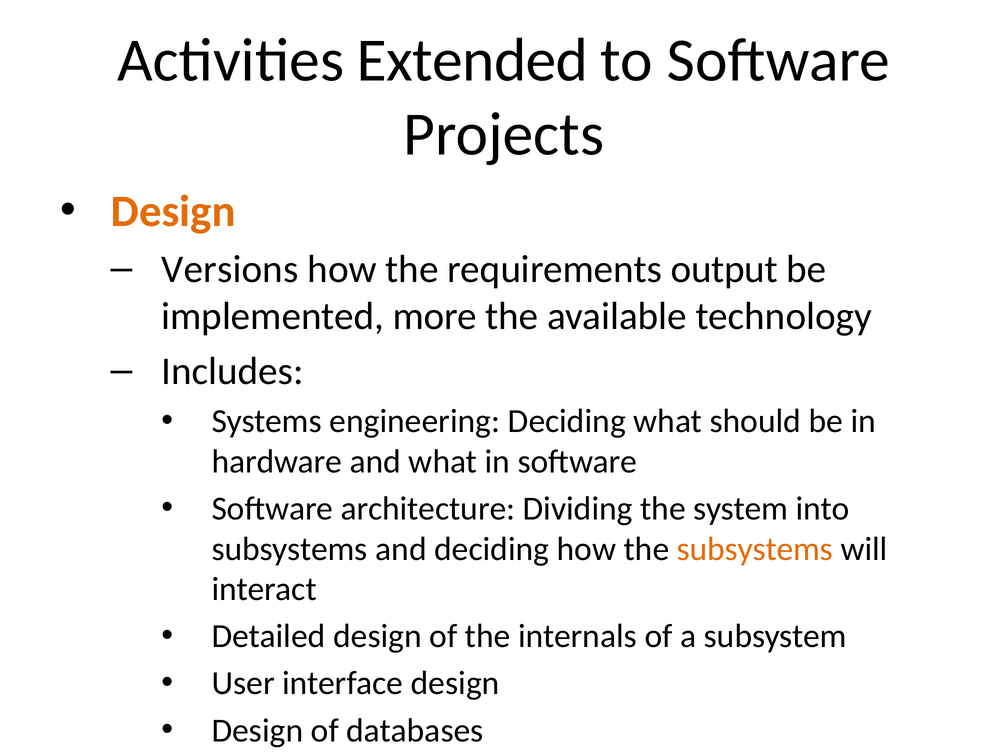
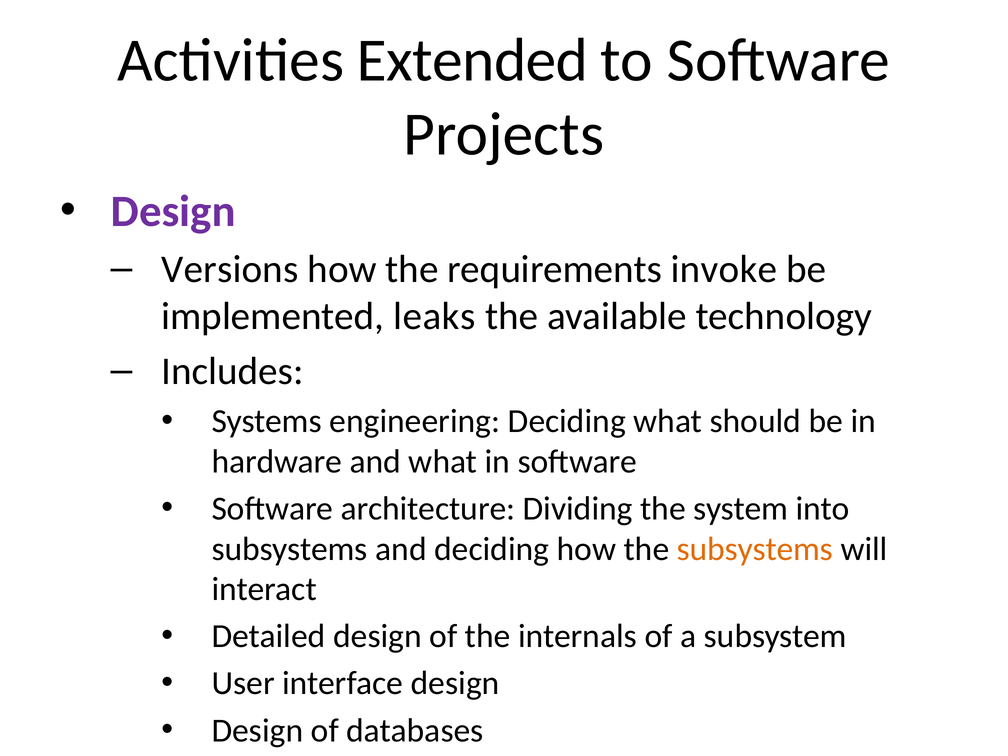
Design colour: orange -> purple (173, 211)
output: output -> invoke (724, 269)
more: more -> leaks (434, 316)
